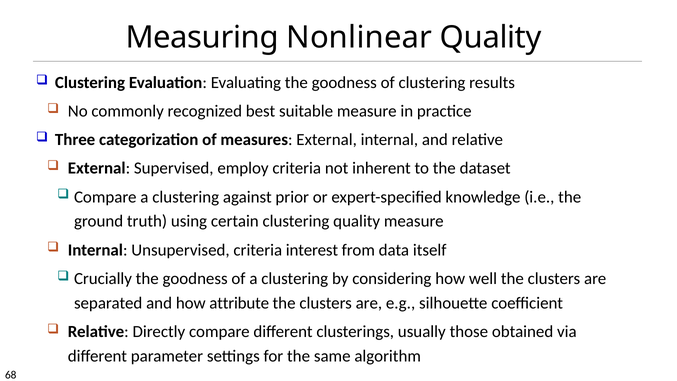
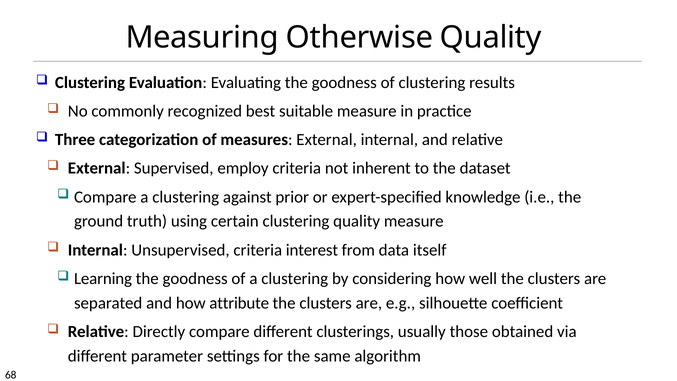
Nonlinear: Nonlinear -> Otherwise (360, 37)
Crucially: Crucially -> Learning (103, 278)
